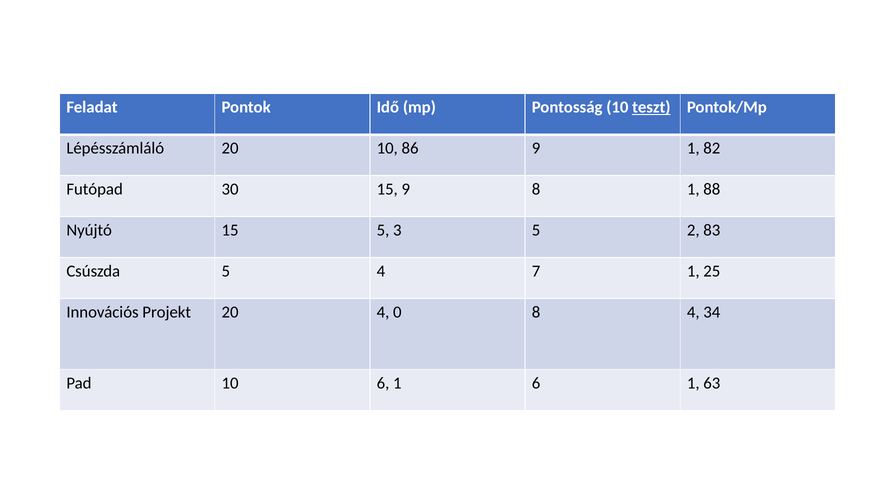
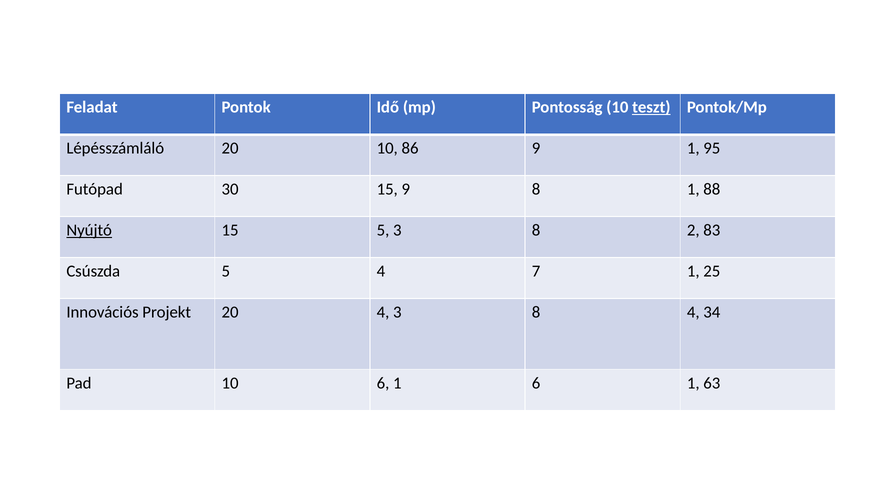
82: 82 -> 95 (712, 148)
Nyújtó underline: none -> present (89, 230)
5 3 5: 5 -> 8 (536, 230)
4 0: 0 -> 3 (397, 312)
